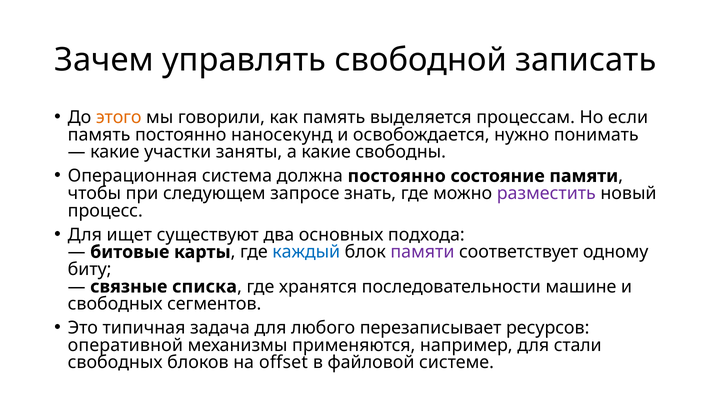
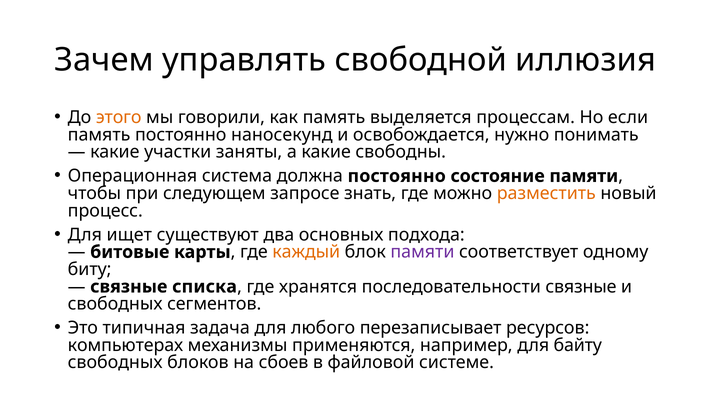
записать: записать -> иллюзия (586, 60)
разместить colour: purple -> orange (546, 193)
каждый colour: blue -> orange (306, 252)
последовательности машине: машине -> связные (581, 287)
оперативной: оперативной -> компьютерах (125, 345)
стали: стали -> байту (578, 345)
offset: offset -> сбоев (284, 363)
